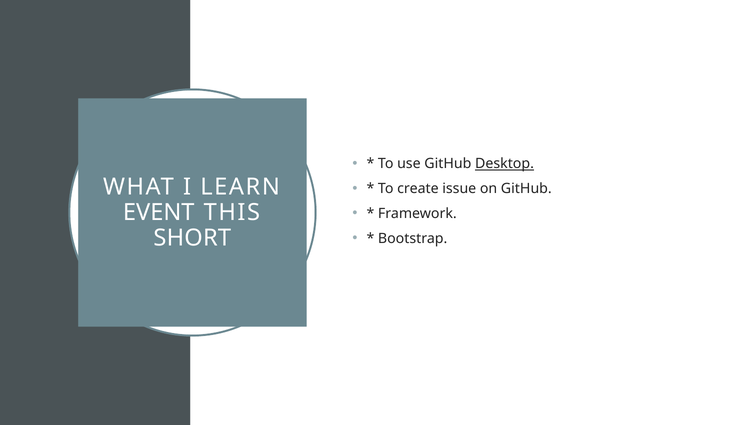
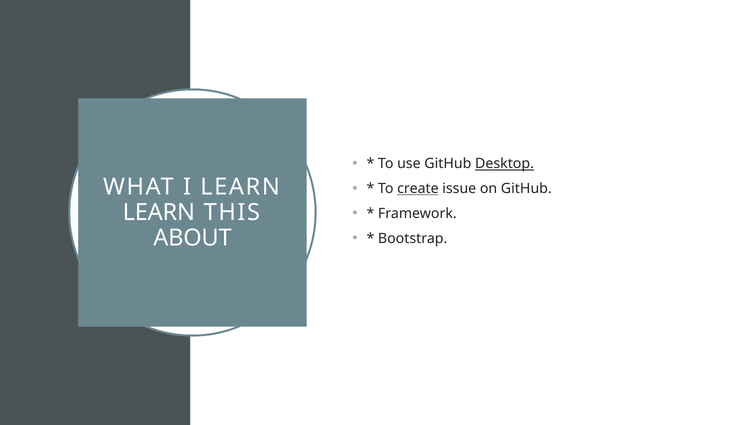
create underline: none -> present (418, 189)
EVENT: EVENT -> LEARN (159, 212)
SHORT: SHORT -> ABOUT (192, 238)
